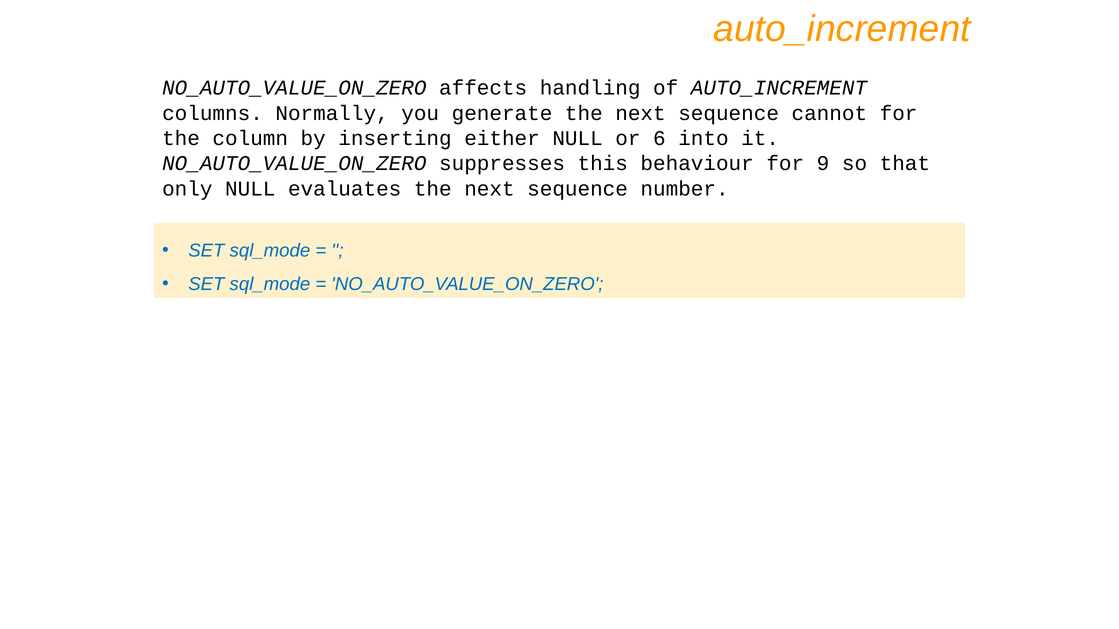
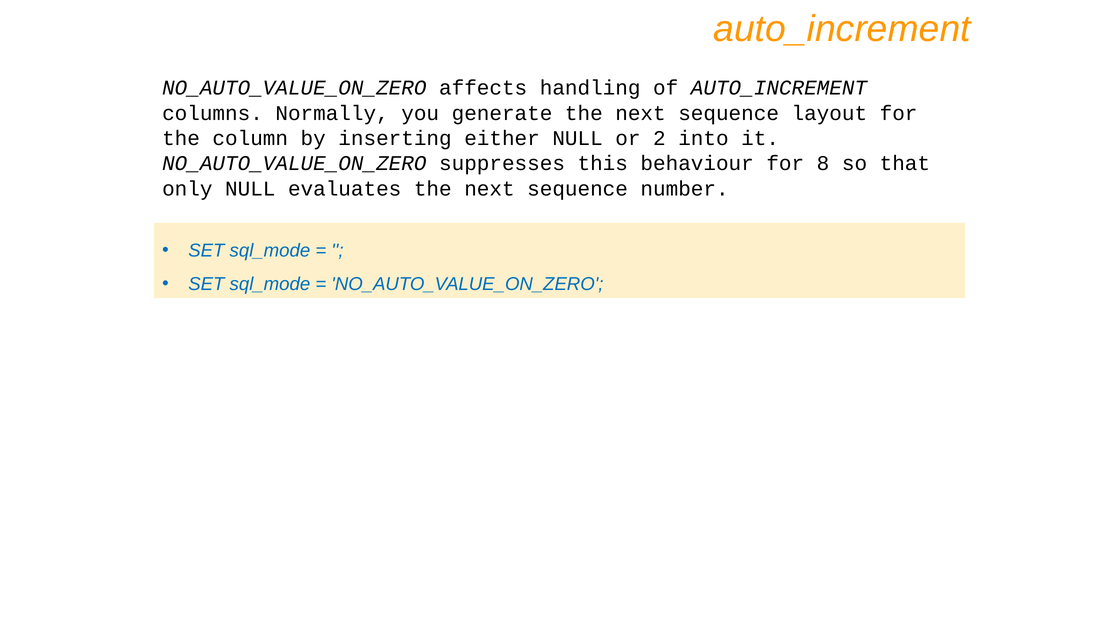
cannot: cannot -> layout (829, 113)
6: 6 -> 2 (659, 138)
9: 9 -> 8 (823, 164)
